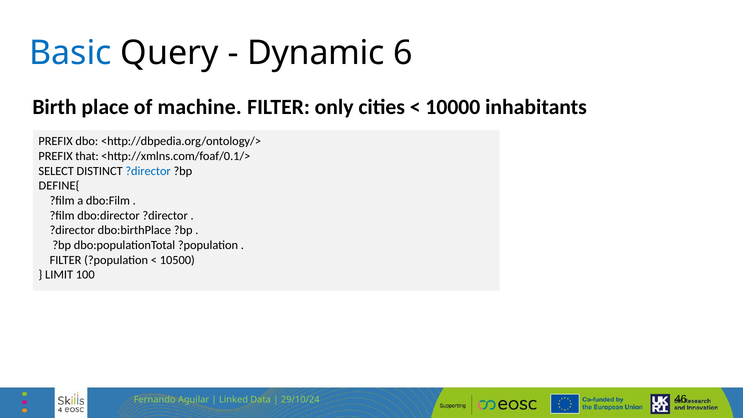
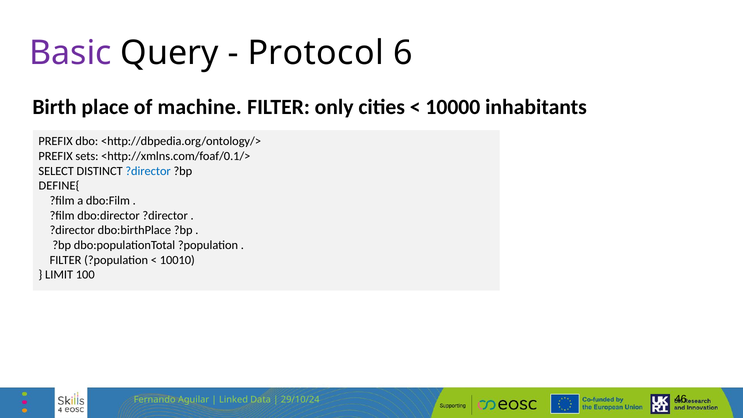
Basic colour: blue -> purple (70, 53)
Dynamic: Dynamic -> Protocol (316, 53)
that: that -> sets (87, 156)
10500: 10500 -> 10010 (177, 260)
